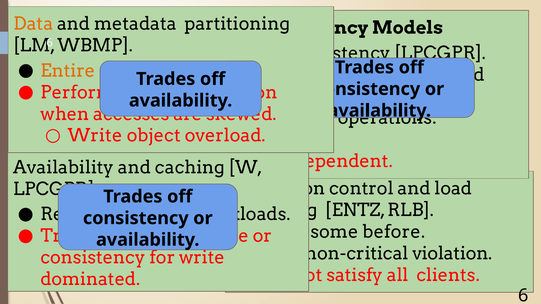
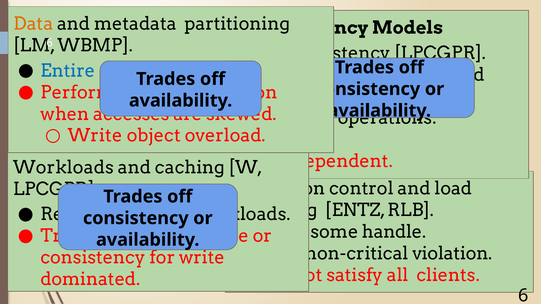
Entire colour: orange -> blue (68, 71)
Availability: Availability -> Workloads (64, 168)
before: before -> handle (394, 232)
